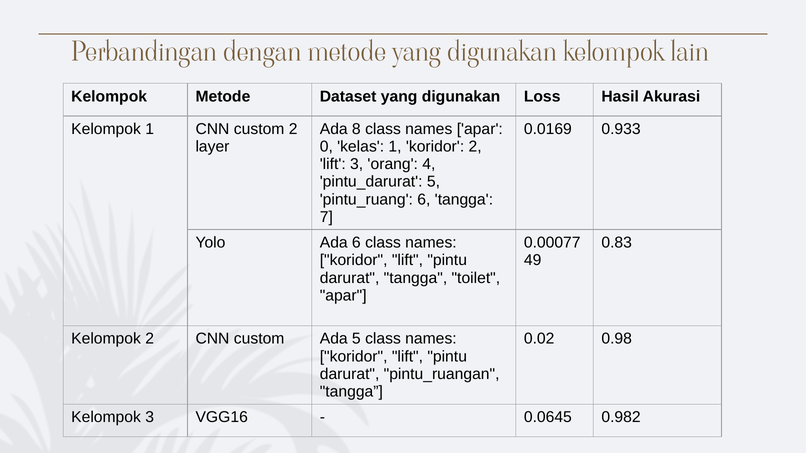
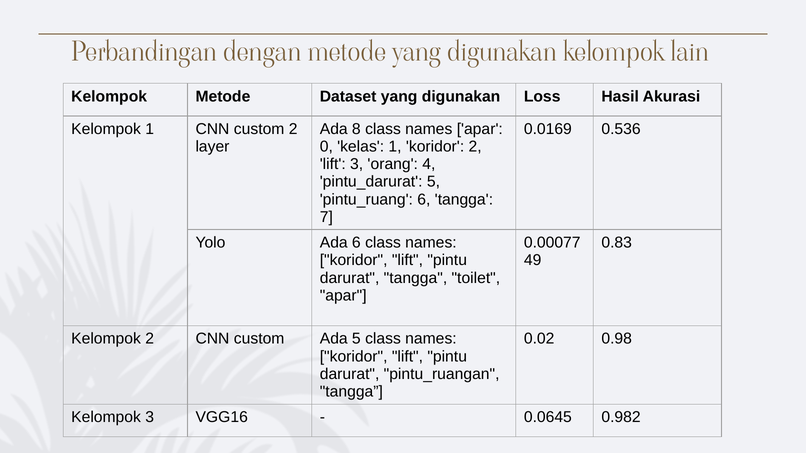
0.933: 0.933 -> 0.536 (621, 129)
